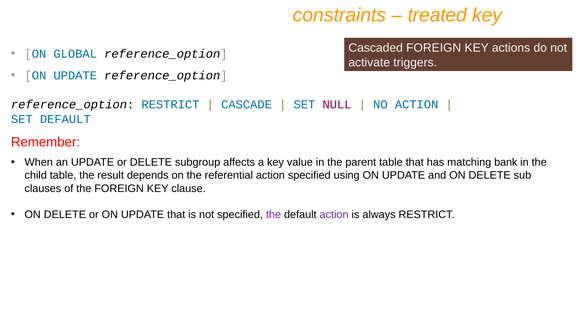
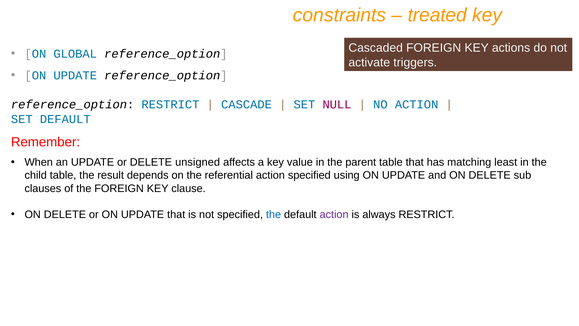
subgroup: subgroup -> unsigned (198, 162)
bank: bank -> least (506, 162)
the colour: purple -> blue (273, 214)
